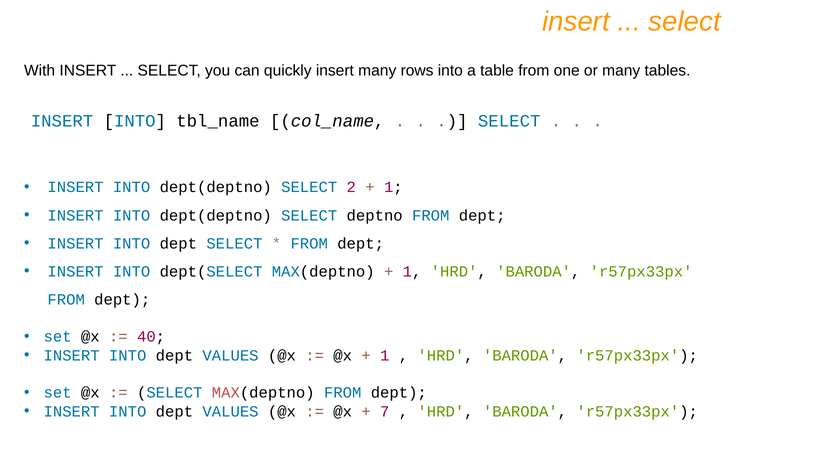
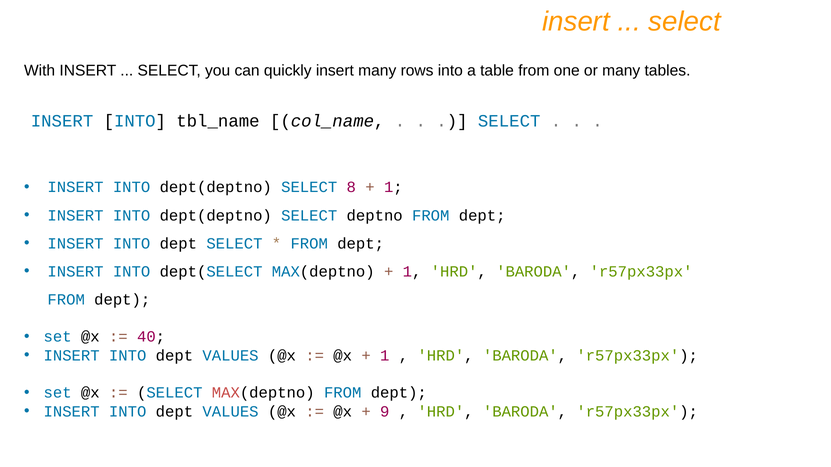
2: 2 -> 8 (351, 188)
7: 7 -> 9 (385, 412)
